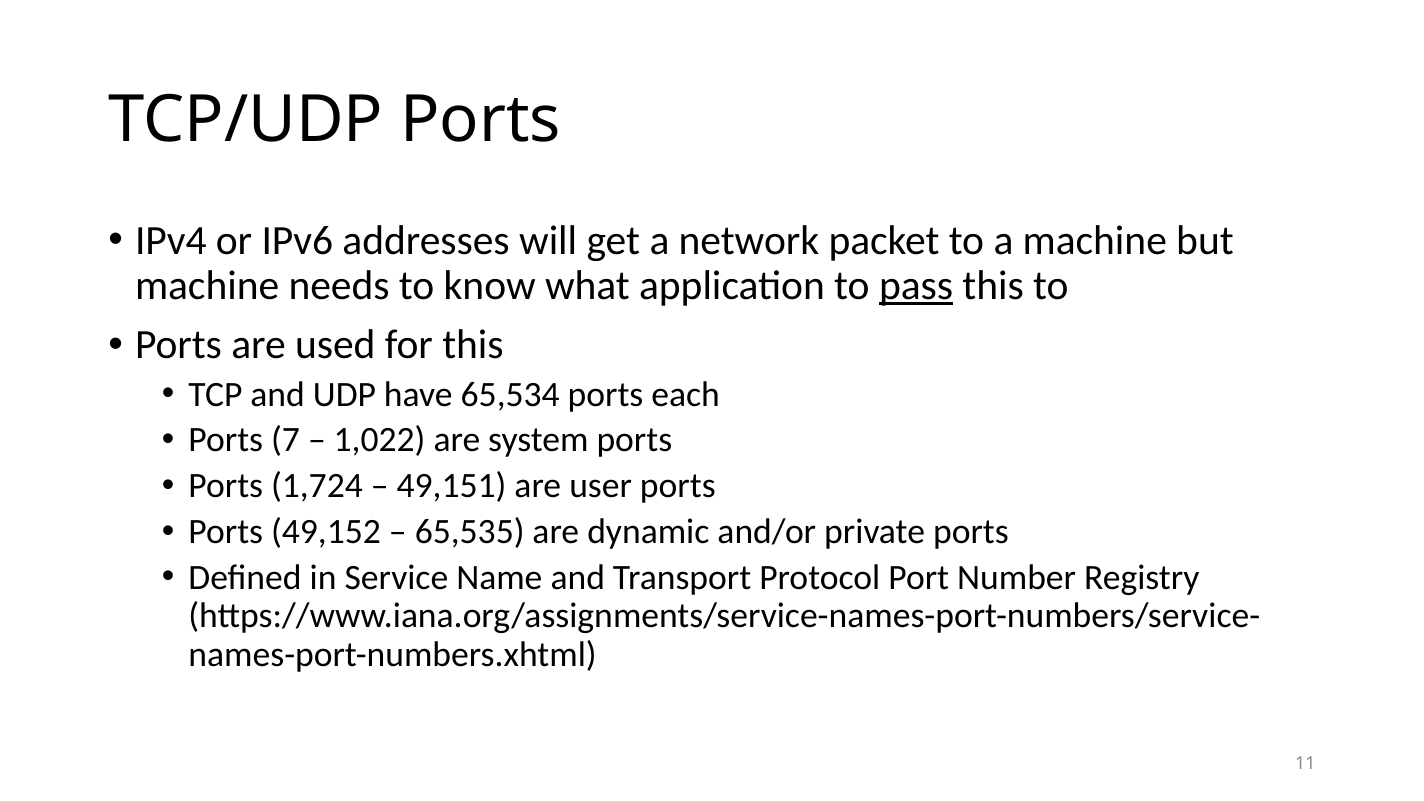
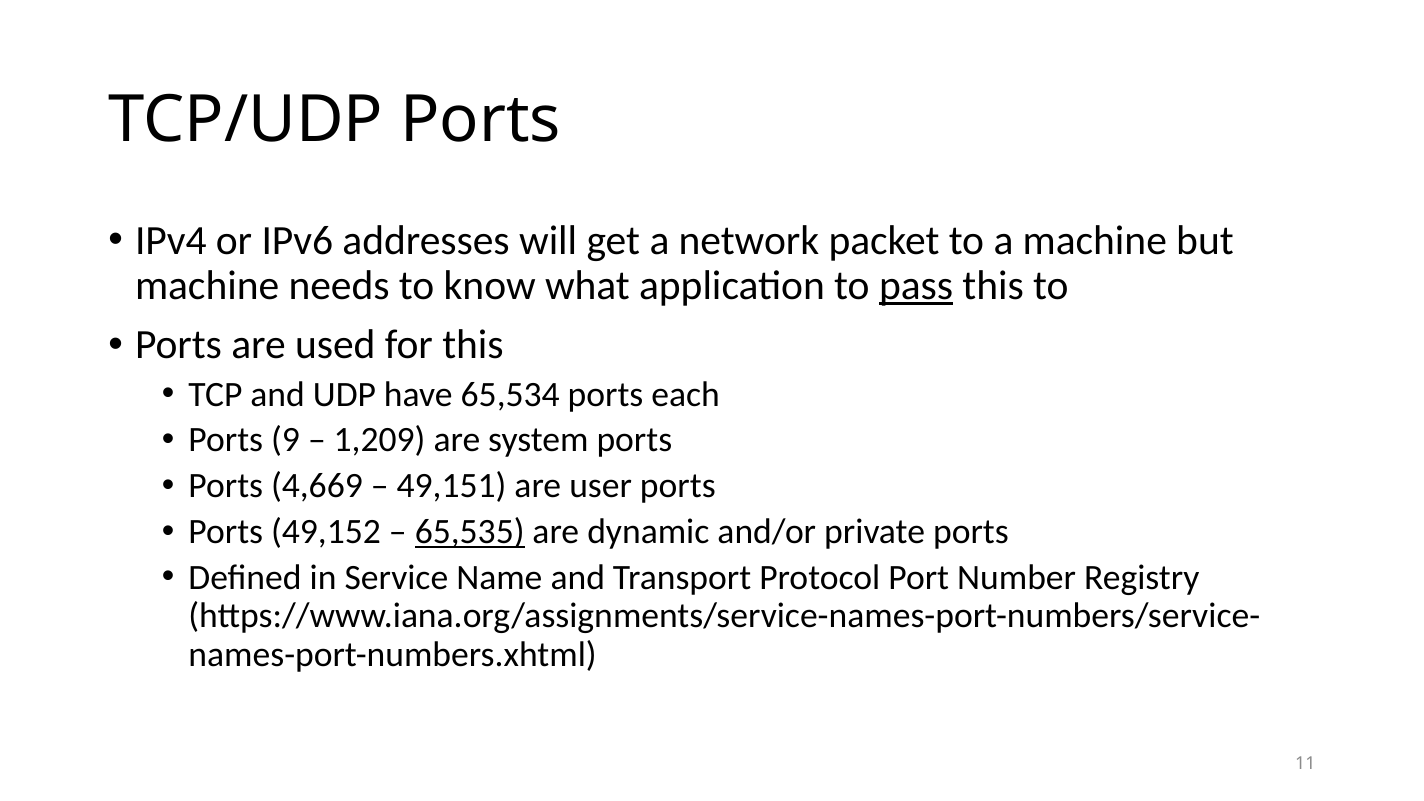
7: 7 -> 9 (285, 440)
1,022: 1,022 -> 1,209 (380, 440)
1,724: 1,724 -> 4,669 (317, 486)
65,535 underline: none -> present (470, 532)
